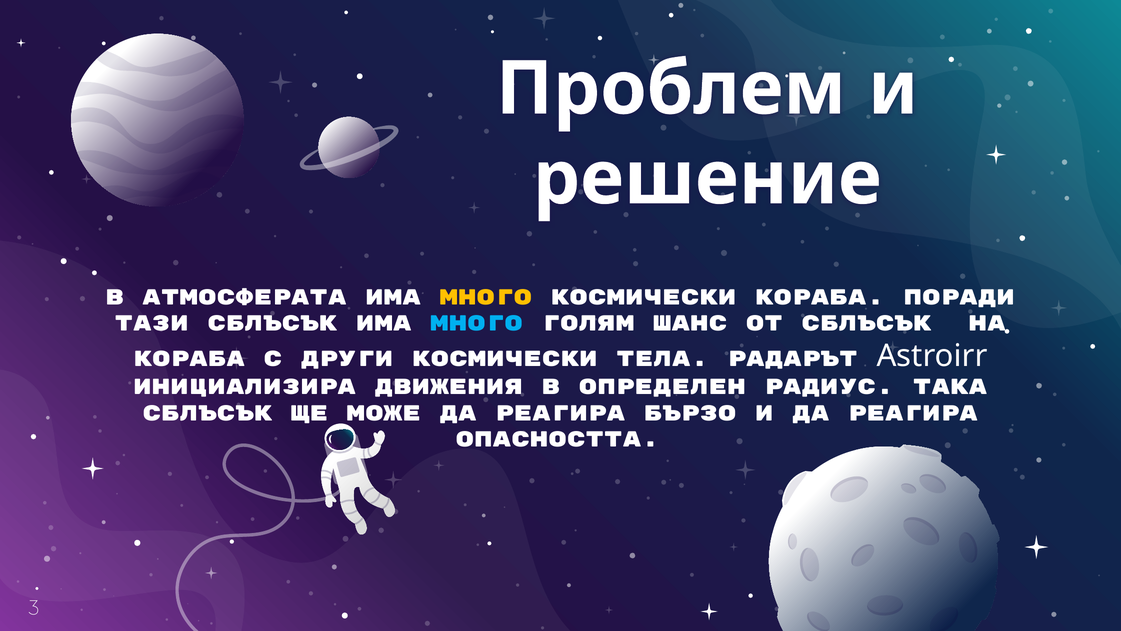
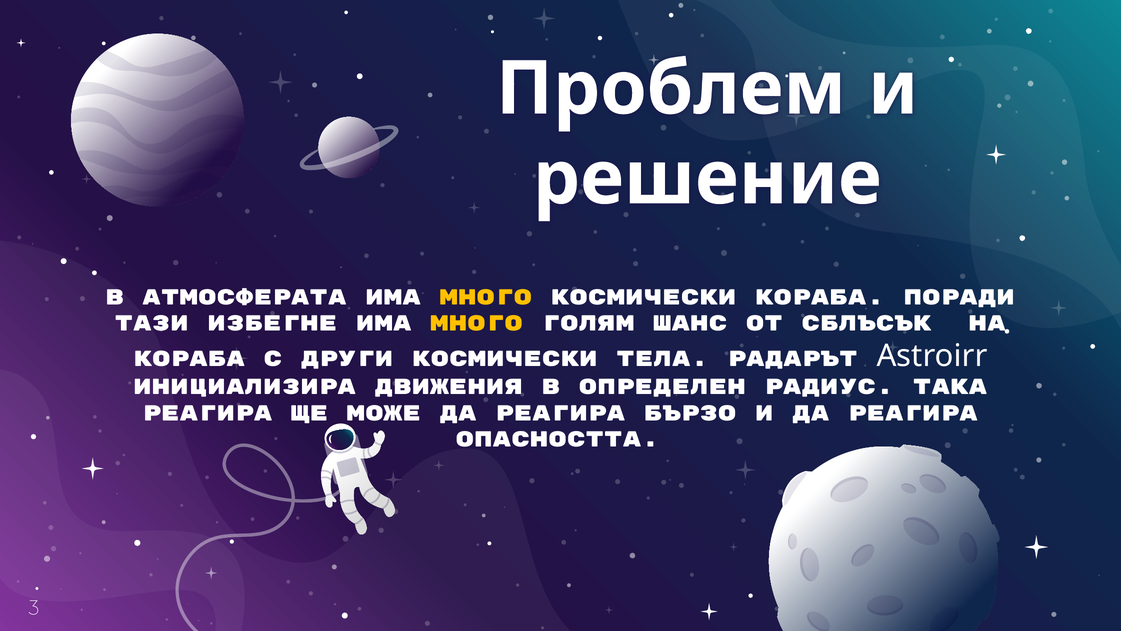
тази сблъсък: сблъсък -> избегне (272, 323)
много colour: light blue -> yellow (476, 323)
сблъсък: сблъсък -> реагира (207, 413)
